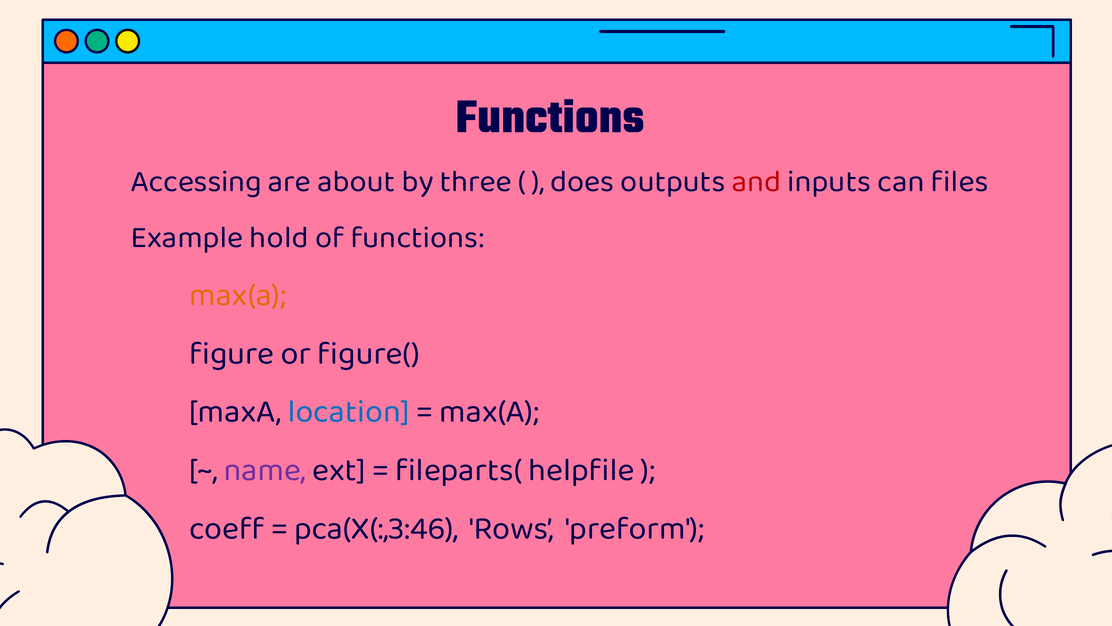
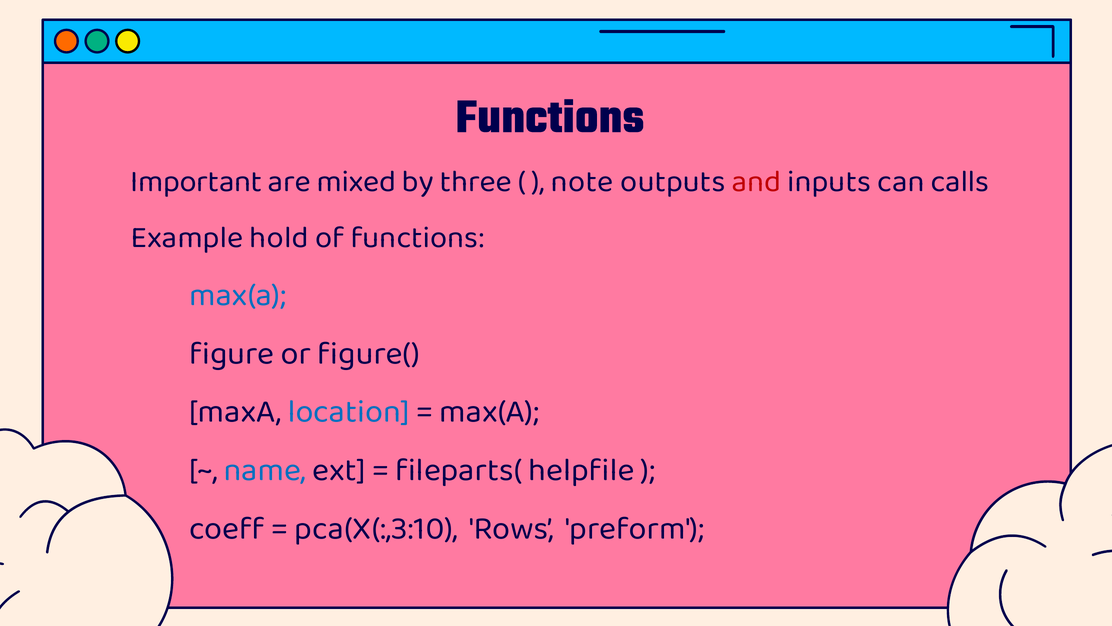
Accessing: Accessing -> Important (196, 181)
about: about -> mixed (356, 181)
does: does -> note (582, 181)
files: files -> calls (960, 181)
max(a colour: orange -> blue (238, 294)
name colour: purple -> blue (265, 469)
pca(X(:,3:46: pca(X(:,3:46 -> pca(X(:,3:10 (376, 528)
